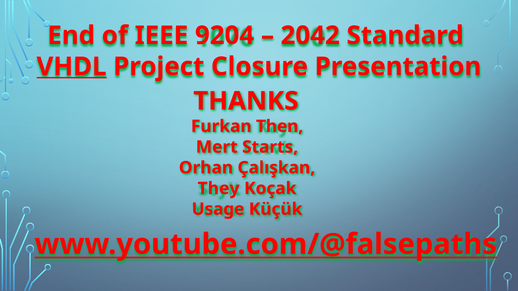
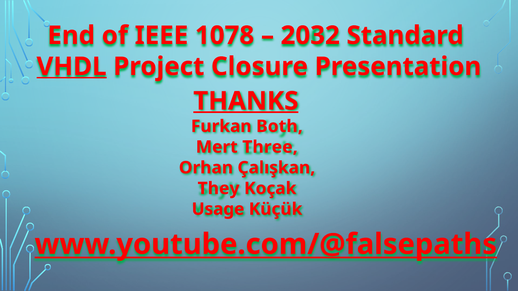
9204: 9204 -> 1078 (225, 36)
2042: 2042 -> 2032 (310, 36)
THANKS underline: none -> present (246, 101)
Then: Then -> Both (279, 126)
Starts: Starts -> Three (270, 147)
